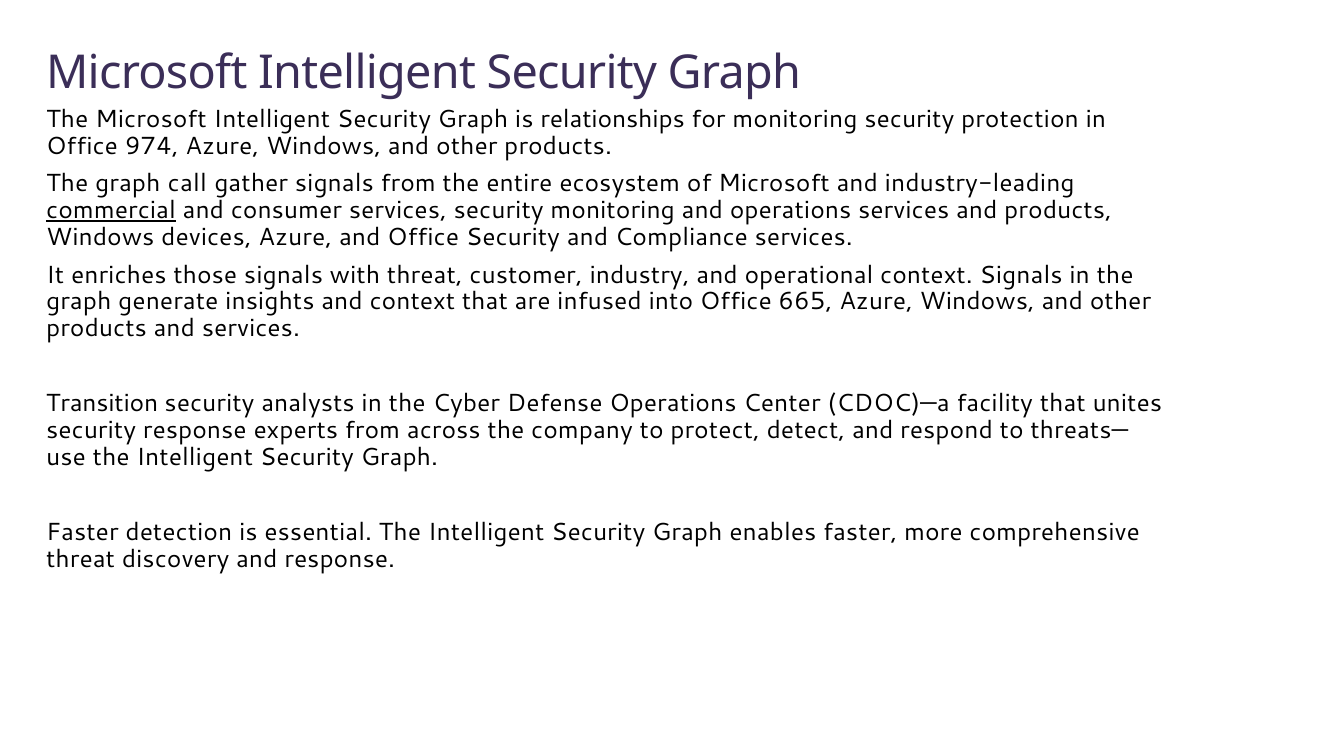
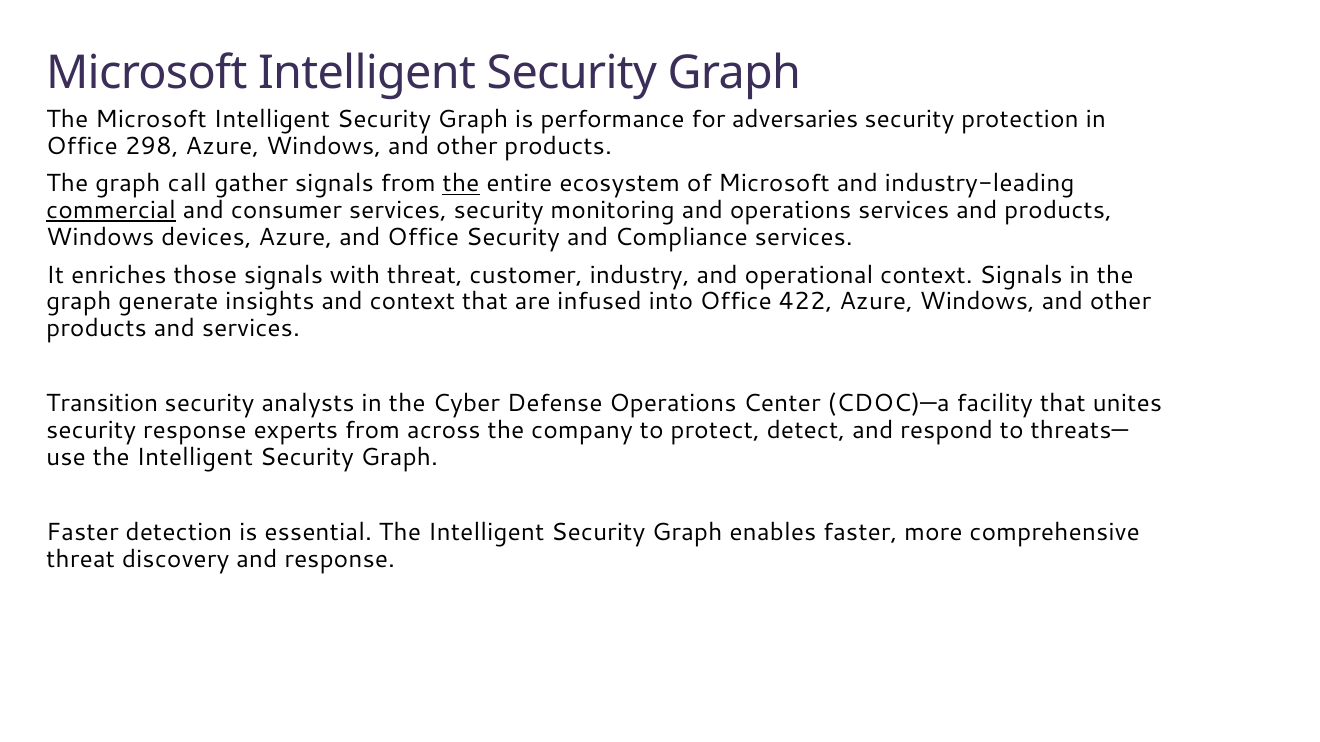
relationships: relationships -> performance (613, 119)
for monitoring: monitoring -> adversaries (795, 119)
974: 974 -> 298 (152, 146)
the underline: none -> present (461, 184)
665: 665 -> 422 (805, 302)
